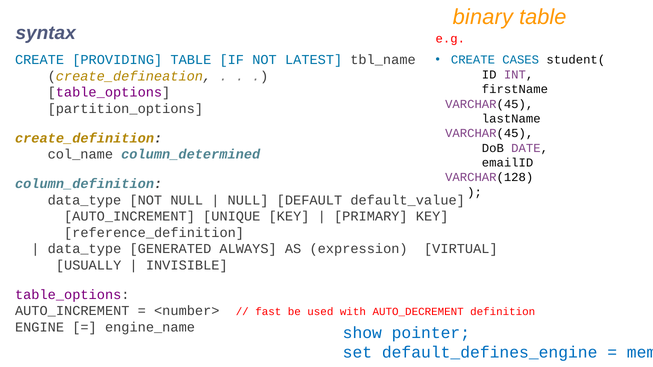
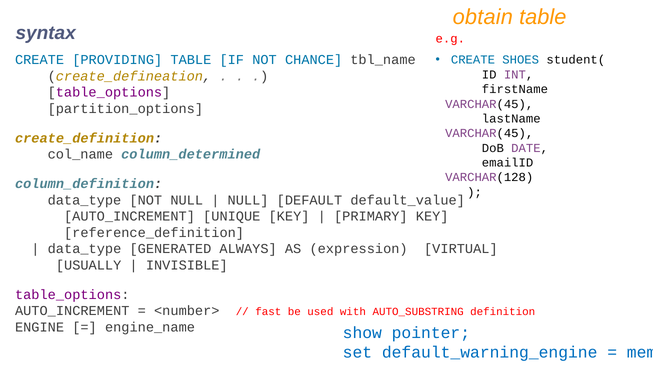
binary: binary -> obtain (483, 17)
CASES: CASES -> SHOES (521, 60)
LATEST: LATEST -> CHANCE (314, 60)
AUTO_DECREMENT: AUTO_DECREMENT -> AUTO_SUBSTRING (418, 312)
default_defines_engine: default_defines_engine -> default_warning_engine (490, 353)
